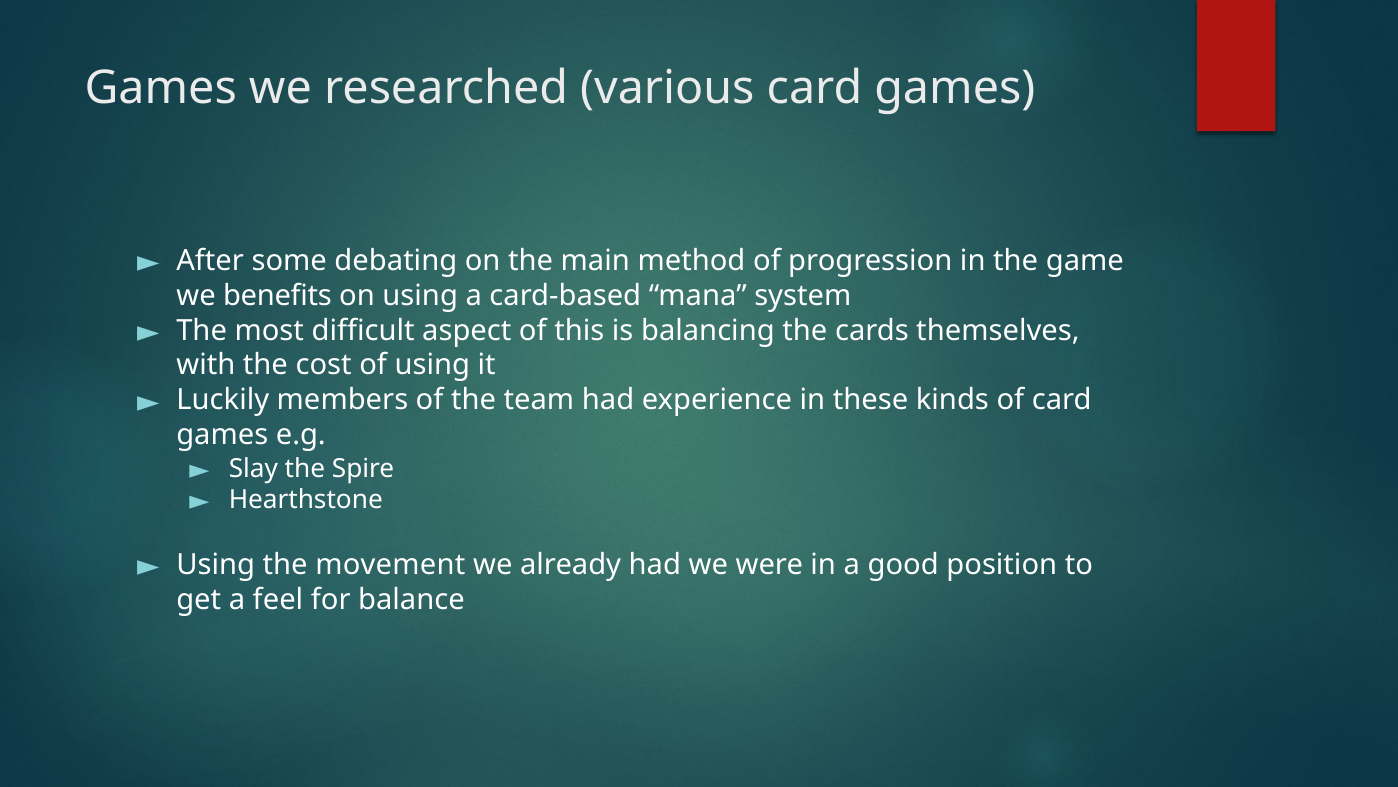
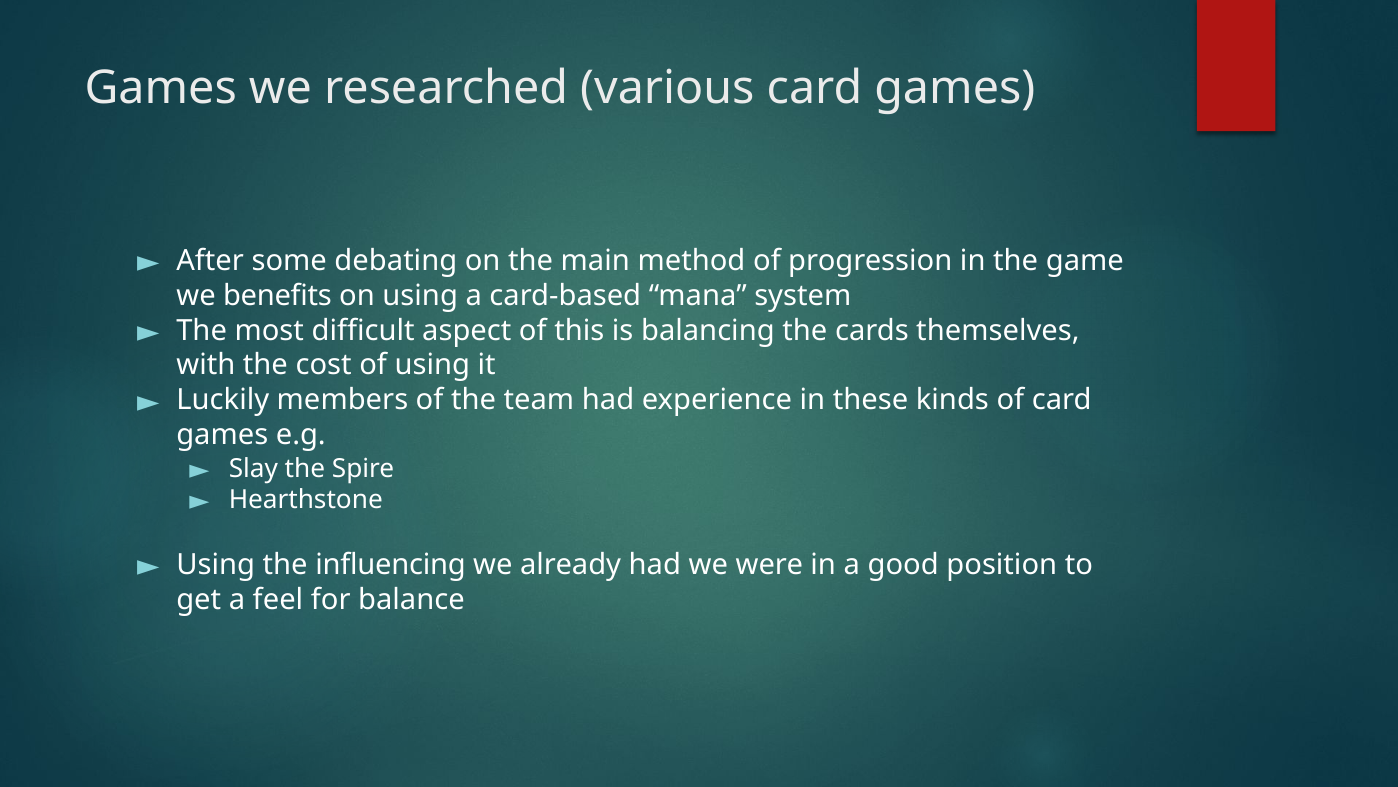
movement: movement -> influencing (391, 564)
